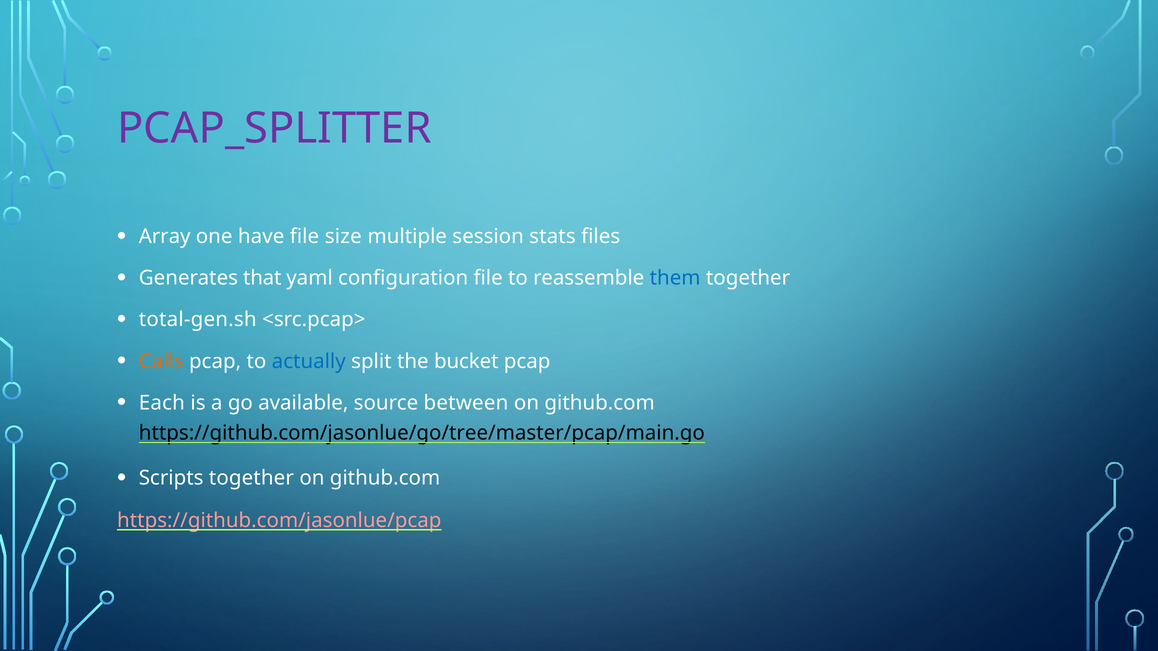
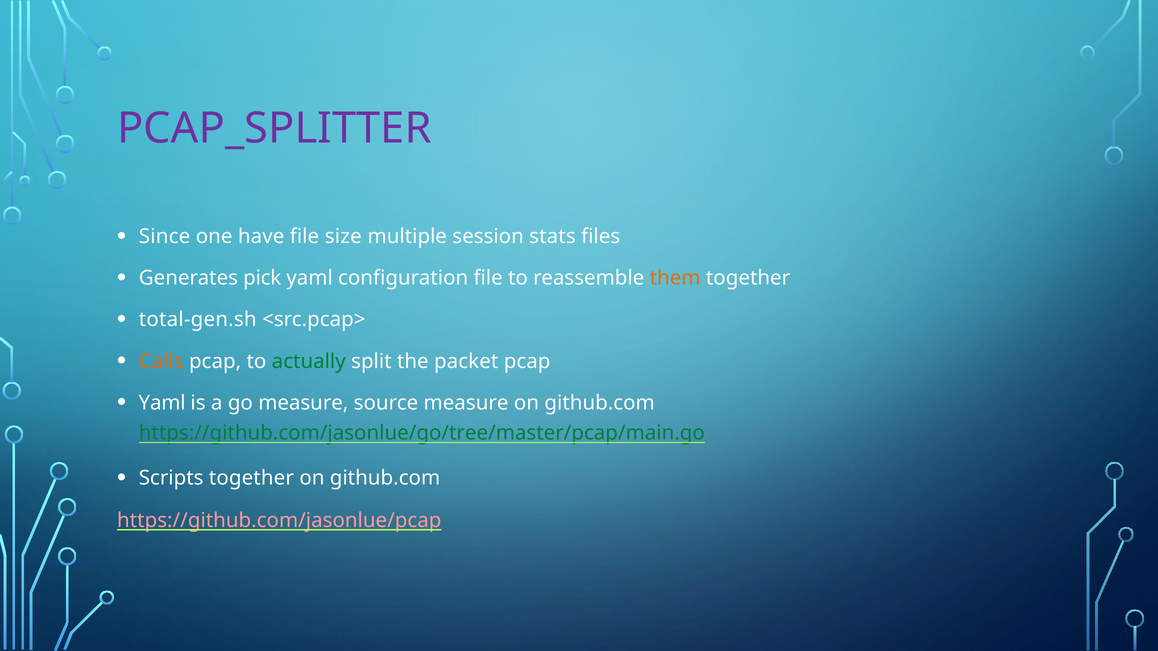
Array: Array -> Since (165, 237)
that: that -> pick (262, 278)
them colour: blue -> orange (675, 278)
actually colour: blue -> green (309, 362)
bucket: bucket -> packet (466, 362)
Each: Each -> Yaml (162, 403)
go available: available -> measure (303, 403)
source between: between -> measure (466, 403)
https://github.com/jasonlue/go/tree/master/pcap/main.go colour: black -> green (422, 433)
